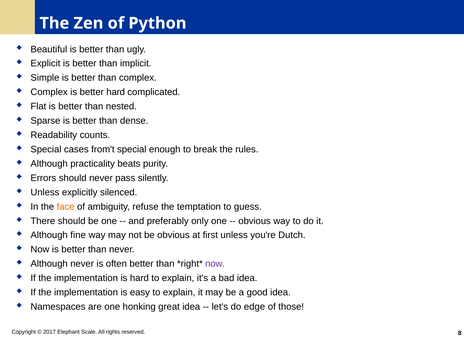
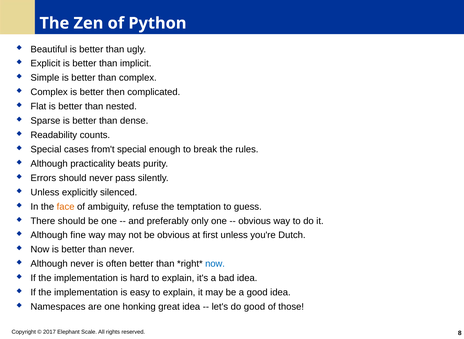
better hard: hard -> then (116, 92)
now colour: purple -> blue (215, 264)
do edge: edge -> good (255, 307)
